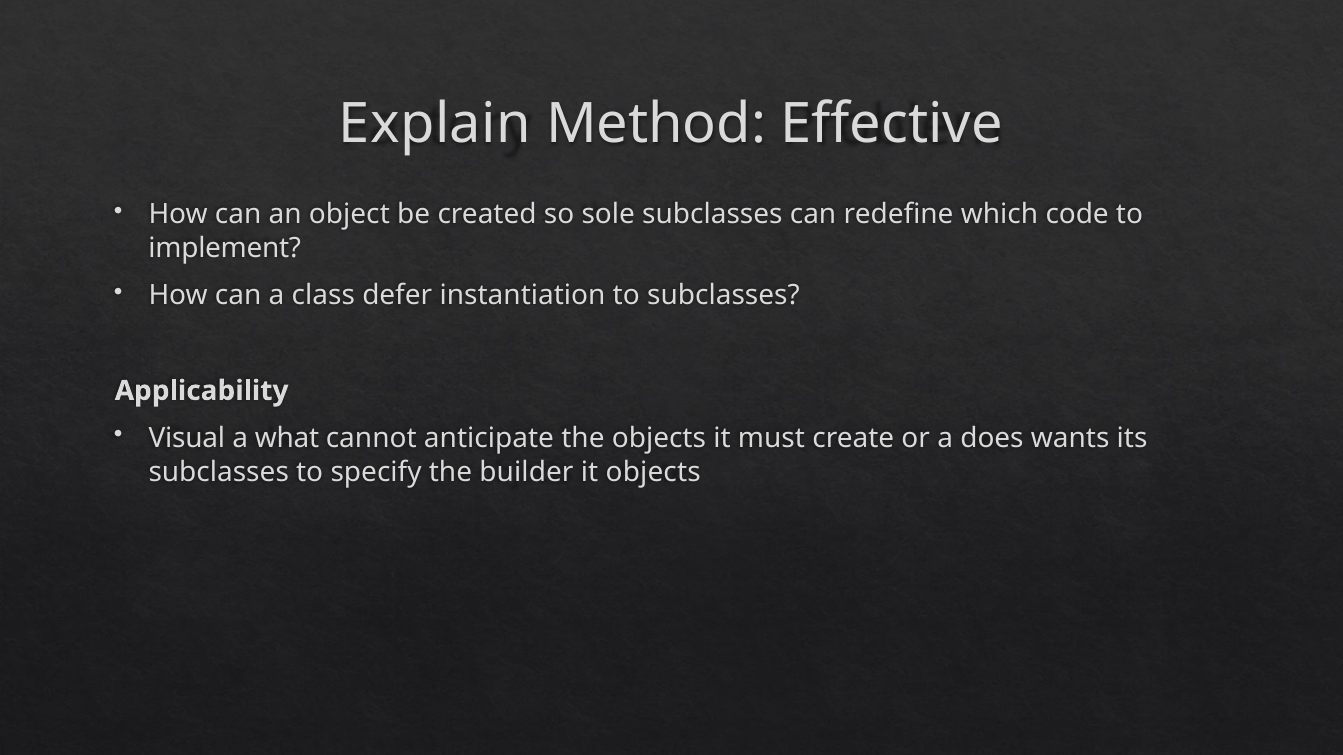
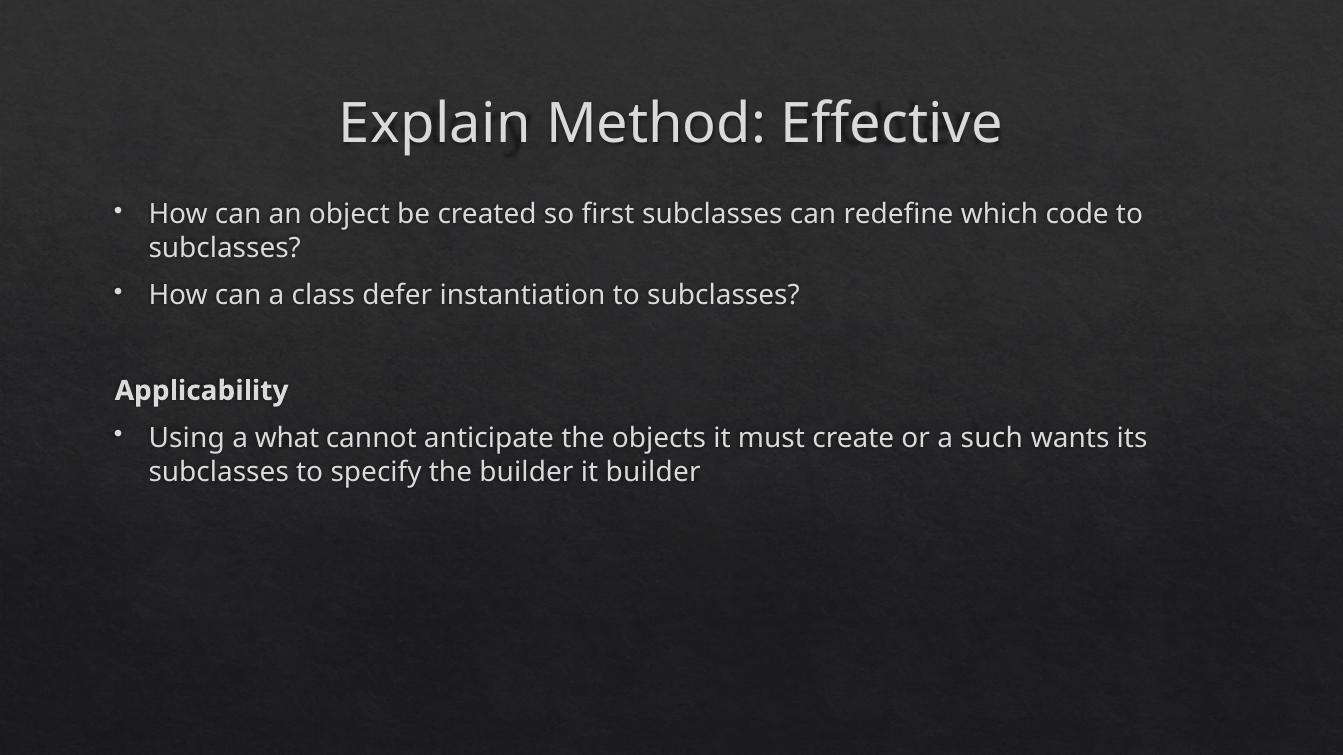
sole: sole -> first (608, 215)
implement: implement -> subclasses (225, 248)
Visual: Visual -> Using (187, 439)
does: does -> such (992, 439)
it objects: objects -> builder (653, 472)
